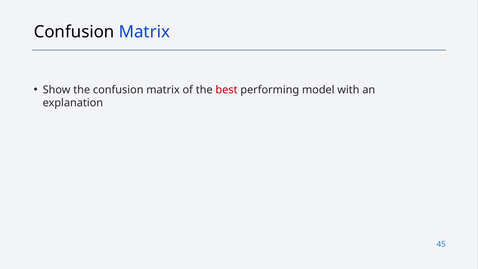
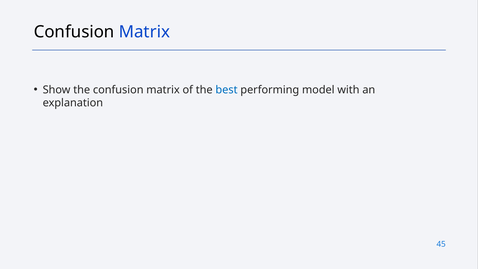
best colour: red -> blue (227, 90)
